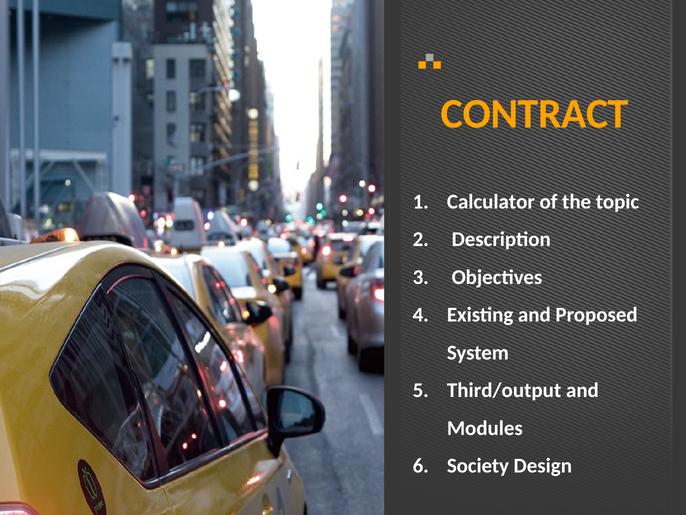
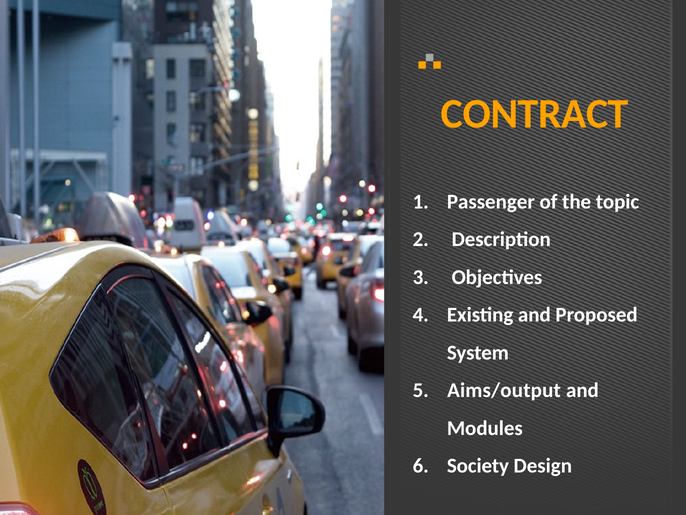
Calculator: Calculator -> Passenger (491, 201)
Third/output: Third/output -> Aims/output (504, 390)
